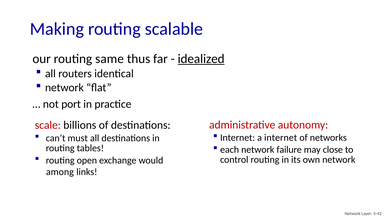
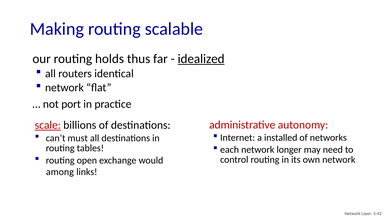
same: same -> holds (110, 59)
scale underline: none -> present (48, 125)
a internet: internet -> installed (281, 137)
failure: failure -> longer (289, 149)
close: close -> need (333, 149)
